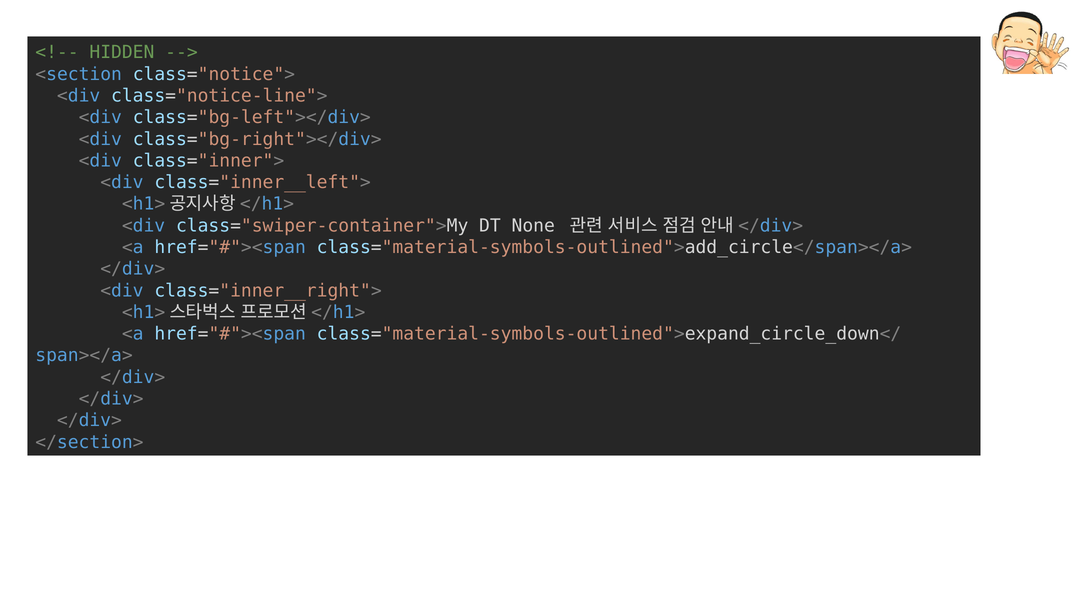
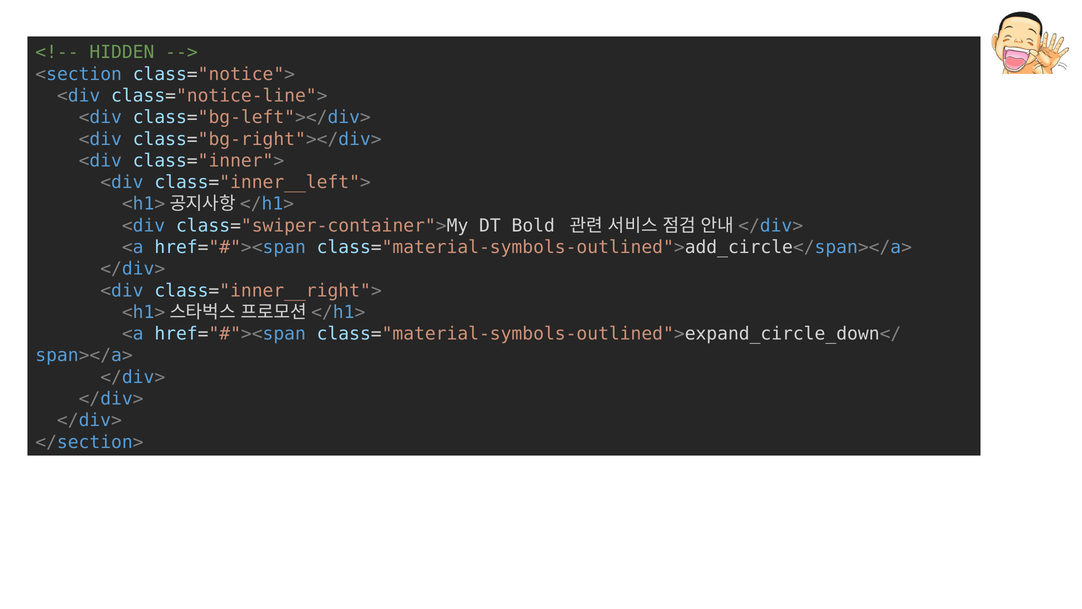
None: None -> Bold (533, 225)
